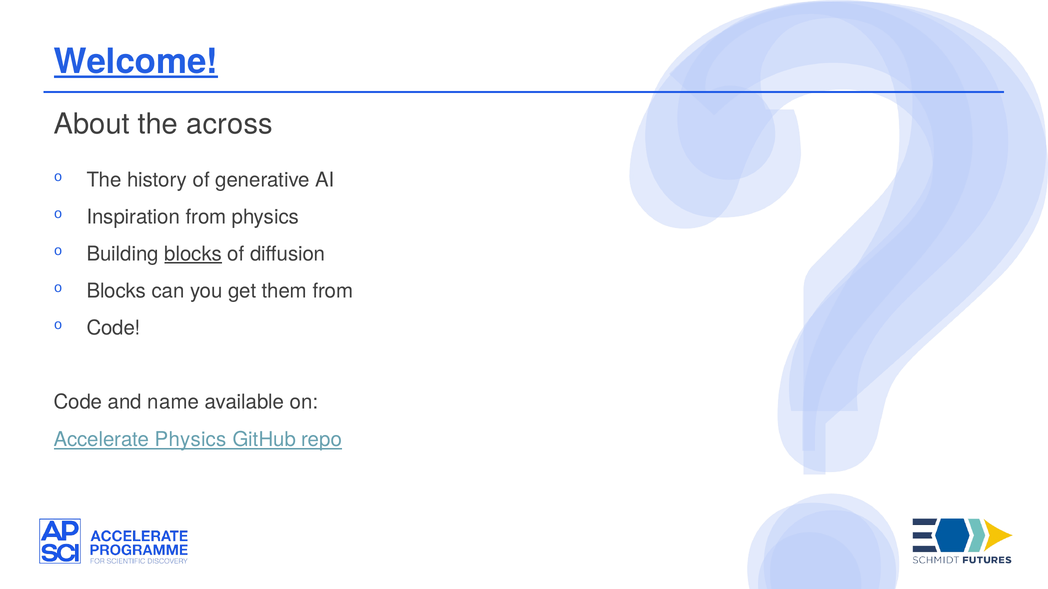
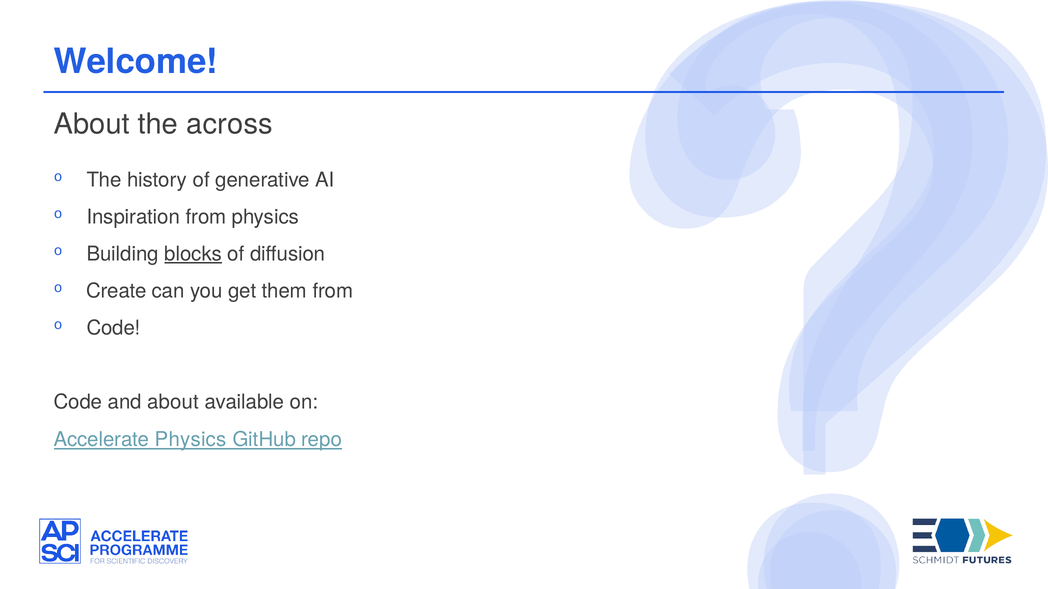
Welcome underline: present -> none (136, 62)
Blocks: Blocks -> Create (116, 291)
and name: name -> about (173, 403)
